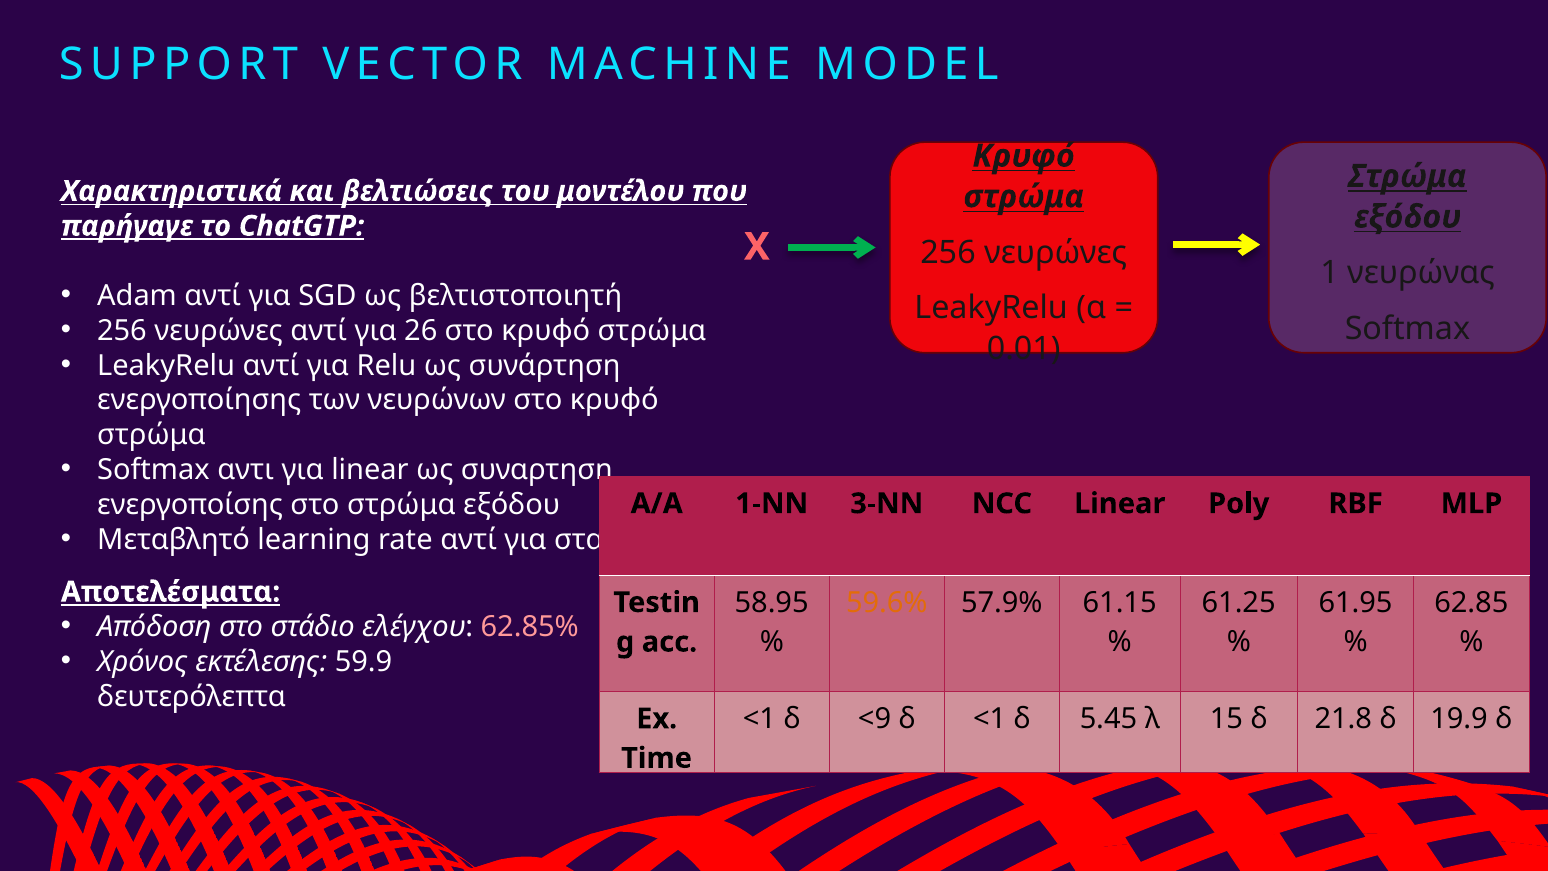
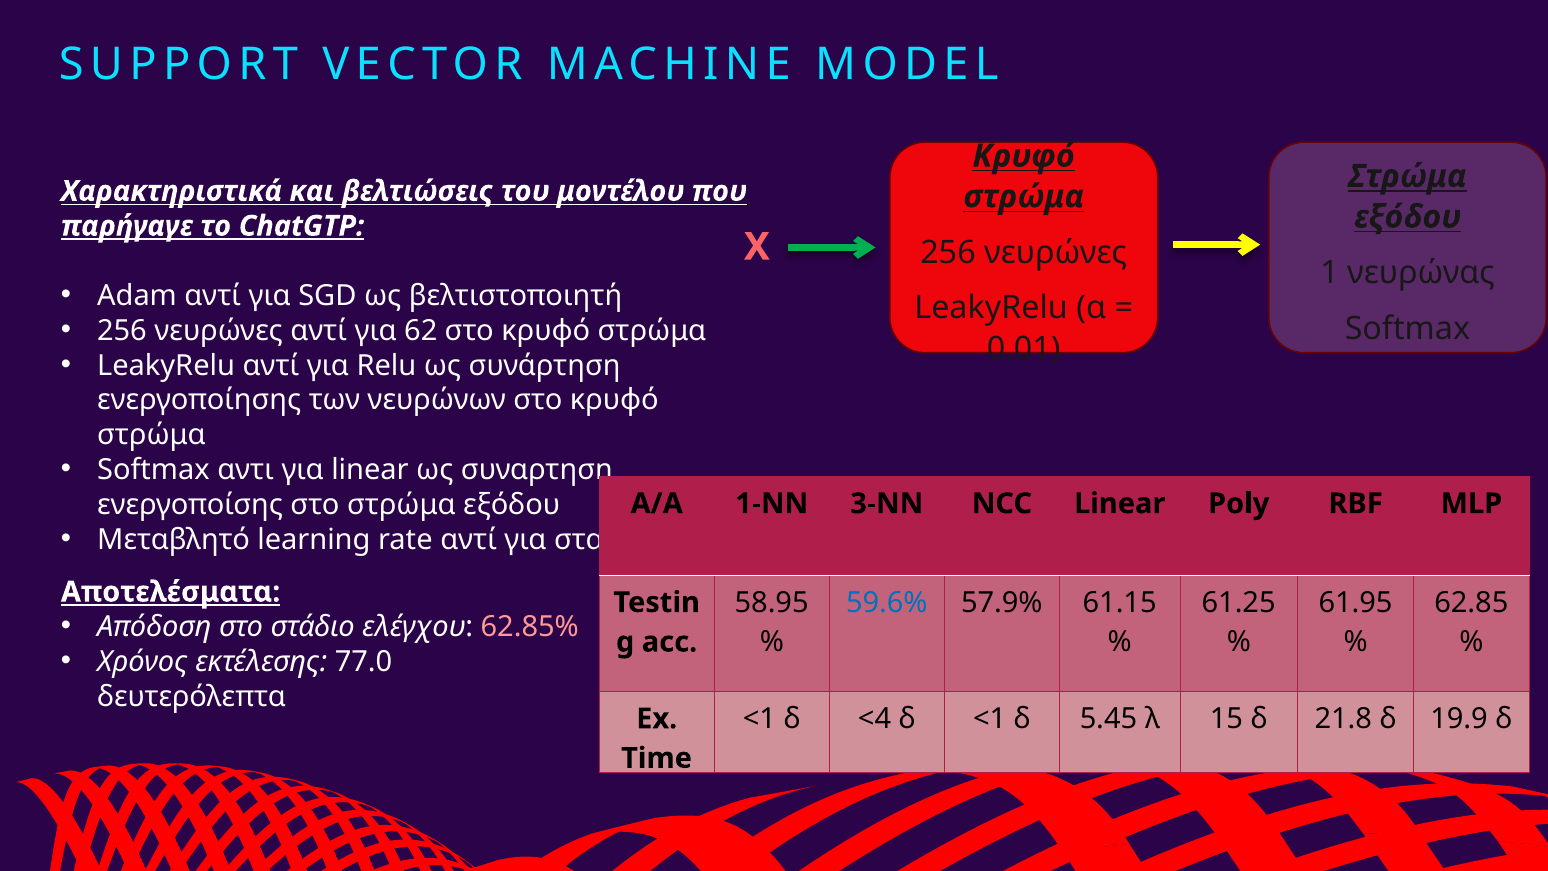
26: 26 -> 62 (421, 330)
59.6% colour: orange -> blue (887, 602)
59.9: 59.9 -> 77.0 (364, 661)
<9: <9 -> <4 (875, 718)
